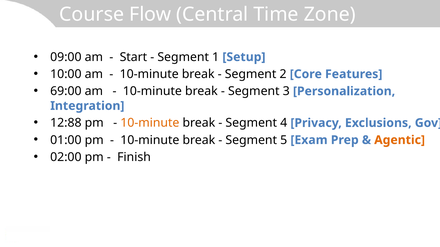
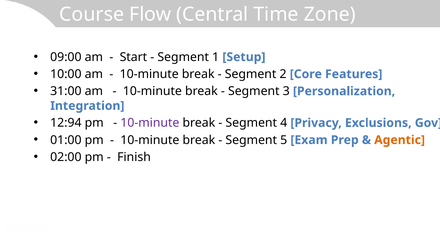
69:00: 69:00 -> 31:00 (66, 91)
12:88: 12:88 -> 12:94 (66, 123)
10-minute colour: orange -> purple (150, 123)
